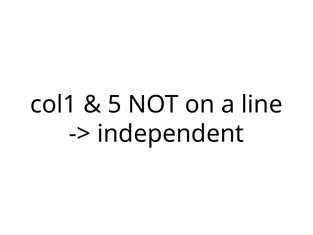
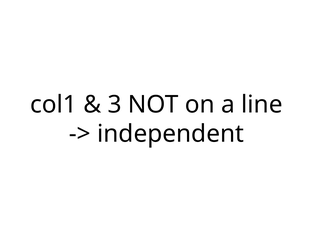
5: 5 -> 3 (115, 104)
